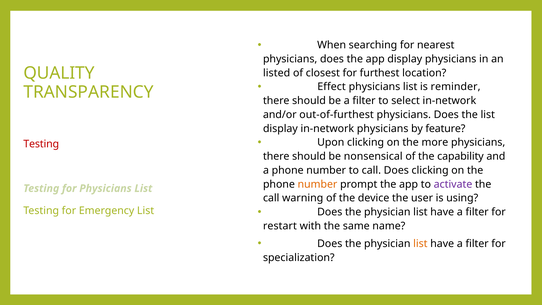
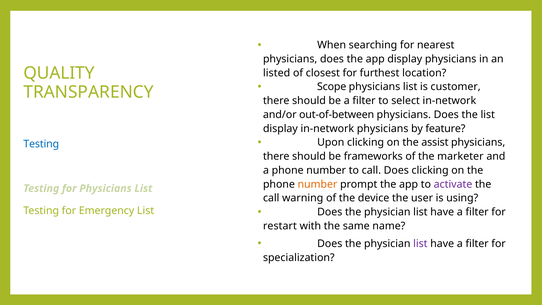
Effect: Effect -> Scope (332, 87)
reminder: reminder -> customer (456, 87)
out-of-furthest: out-of-furthest -> out-of-between (337, 115)
more: more -> assist (435, 142)
Testing colour: red -> blue (41, 144)
nonsensical: nonsensical -> frameworks (373, 156)
capability: capability -> marketer (460, 156)
list colour: orange -> purple (420, 244)
